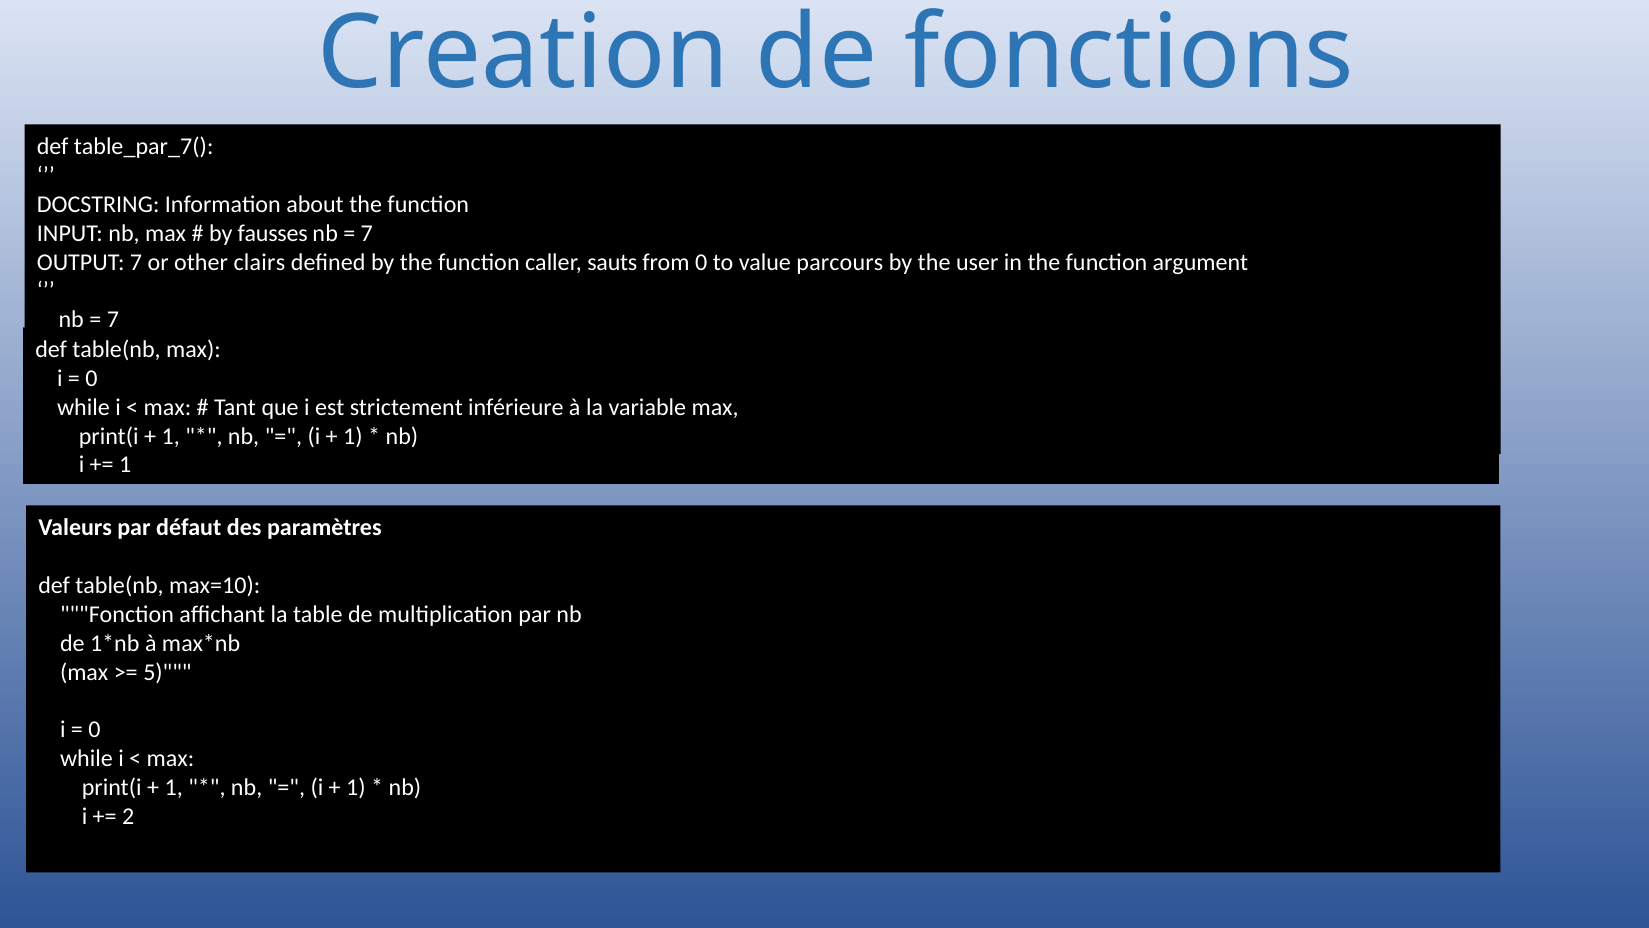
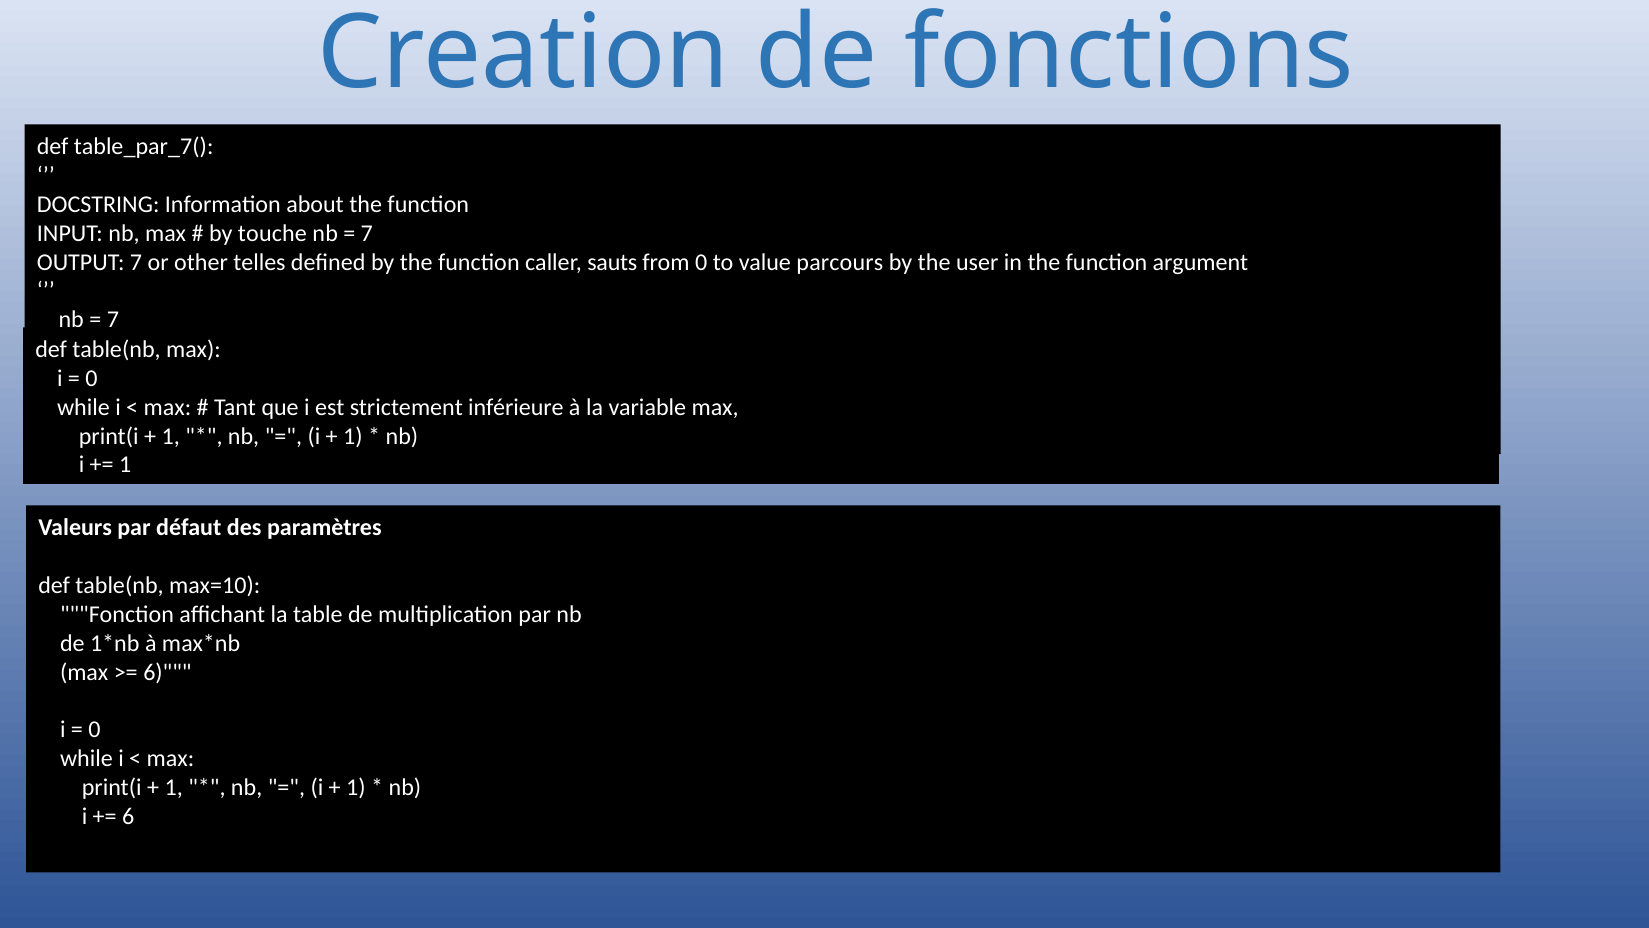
fausses: fausses -> touche (272, 233)
clairs: clairs -> telles (260, 262)
5: 5 -> 6 (167, 672)
2: 2 -> 6 (128, 816)
